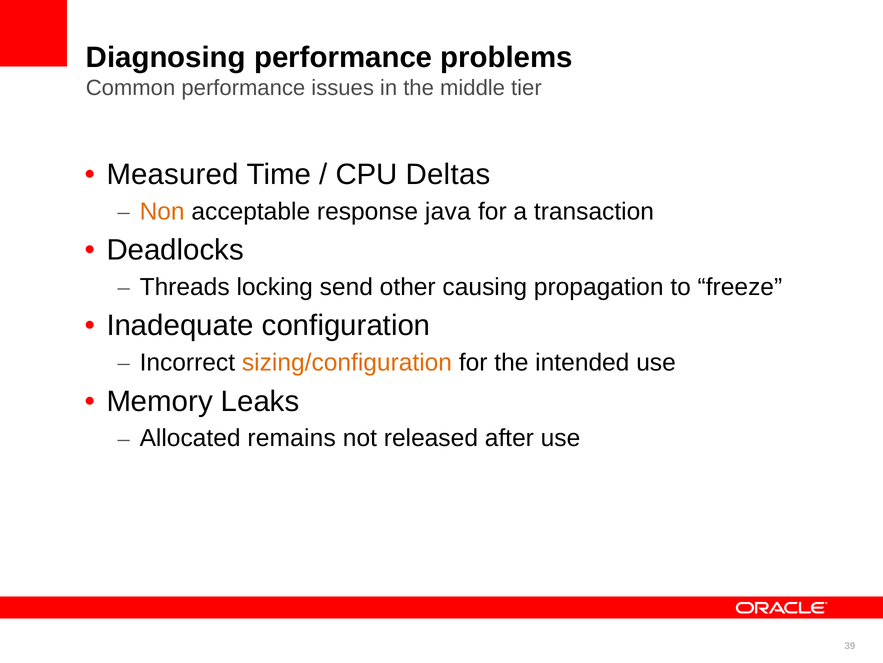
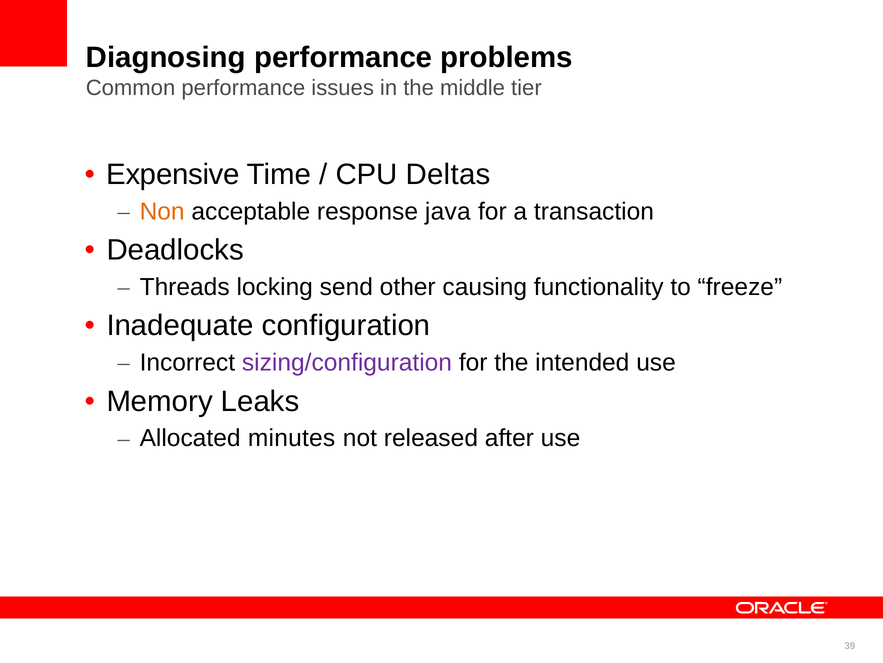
Measured: Measured -> Expensive (173, 174)
propagation: propagation -> functionality (599, 287)
sizing/configuration colour: orange -> purple (347, 362)
remains: remains -> minutes (292, 438)
